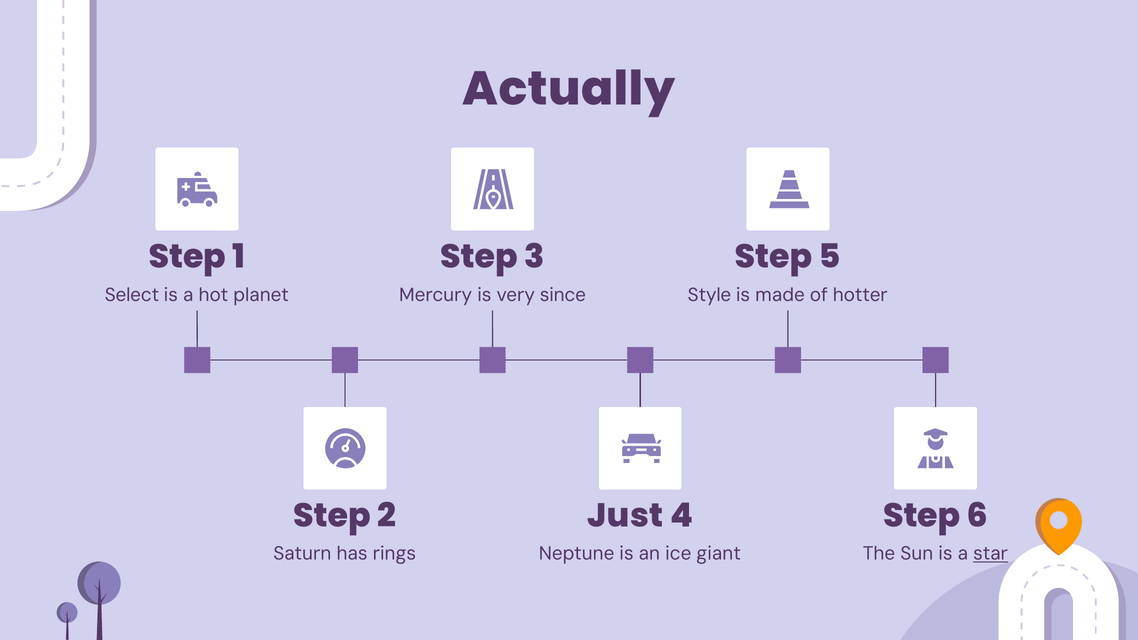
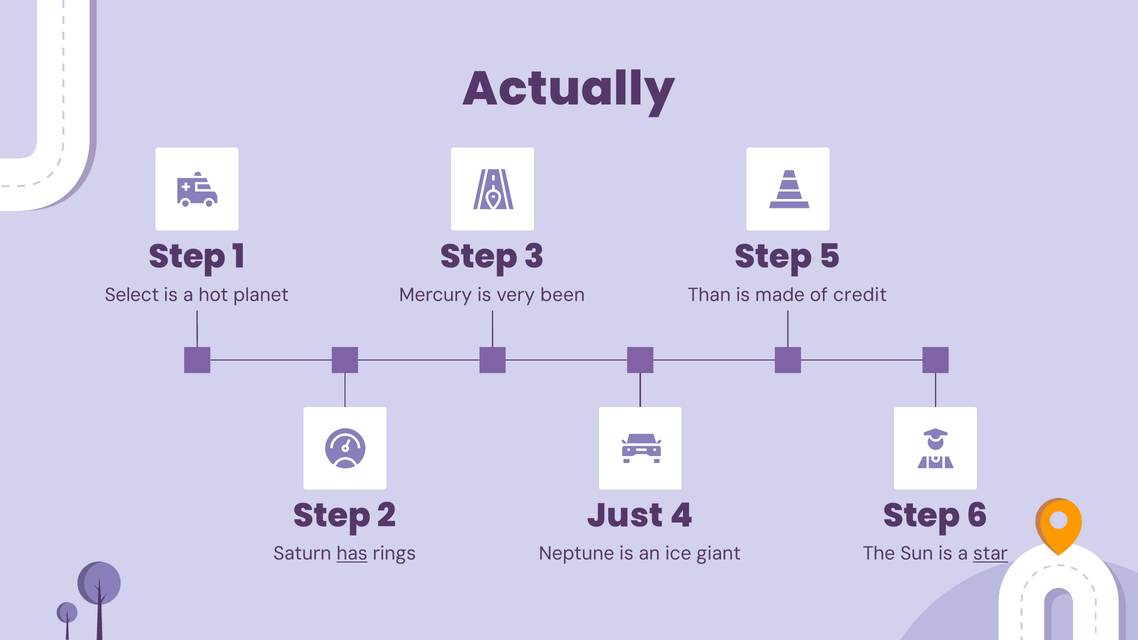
since: since -> been (563, 295)
Style: Style -> Than (709, 295)
hotter: hotter -> credit (860, 295)
has underline: none -> present (352, 554)
